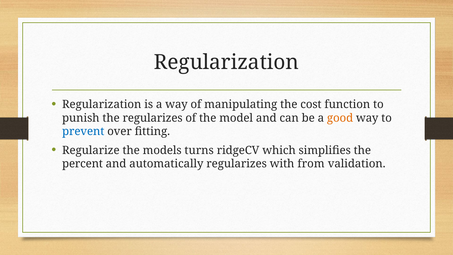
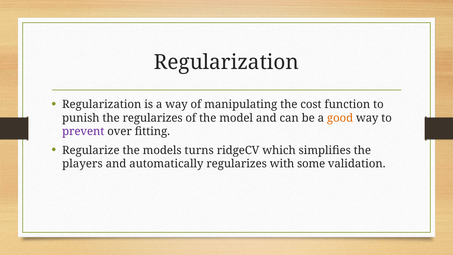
prevent colour: blue -> purple (83, 131)
percent: percent -> players (82, 164)
from: from -> some (311, 164)
